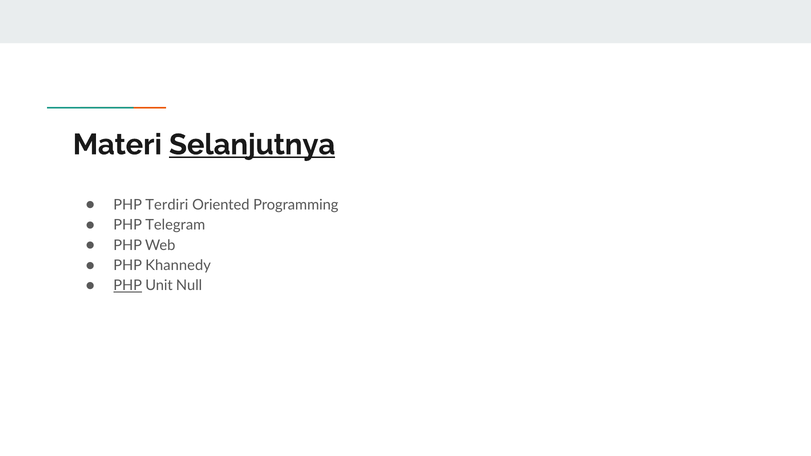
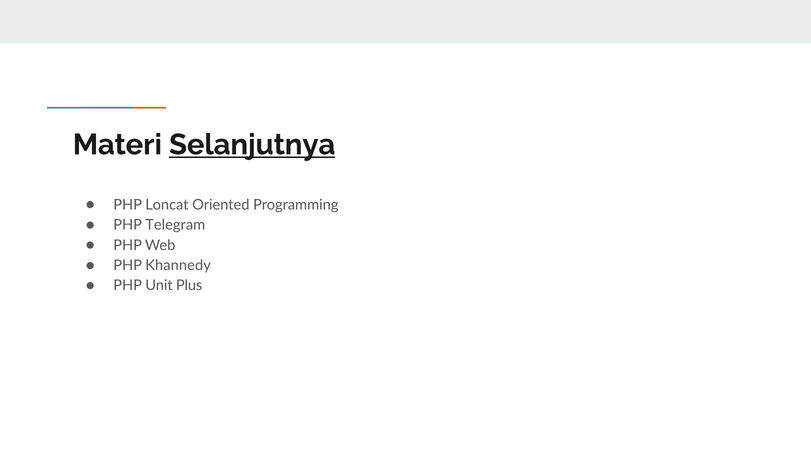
Terdiri: Terdiri -> Loncat (167, 205)
PHP underline: present -> none (128, 286)
Null: Null -> Plus (189, 286)
